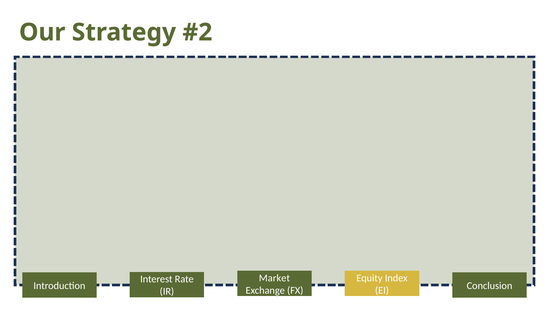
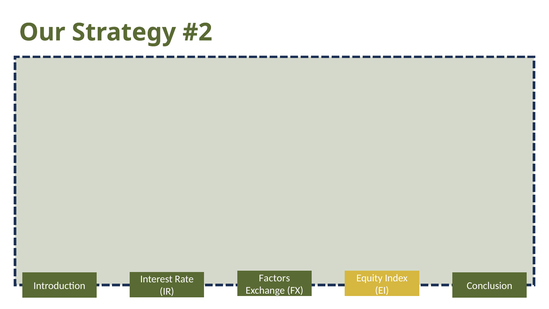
Market: Market -> Factors (274, 278)
